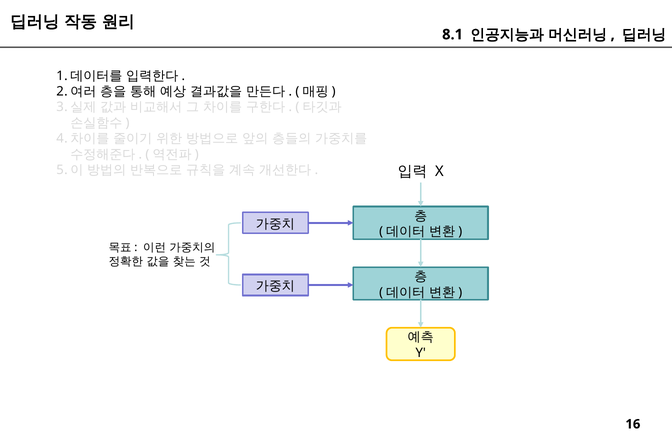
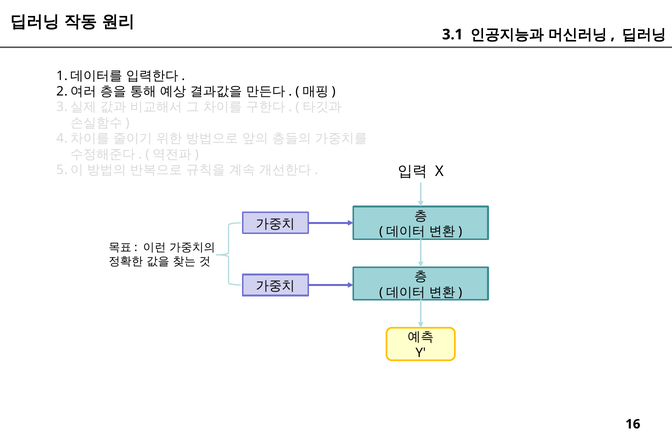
8.1: 8.1 -> 3.1 (453, 34)
